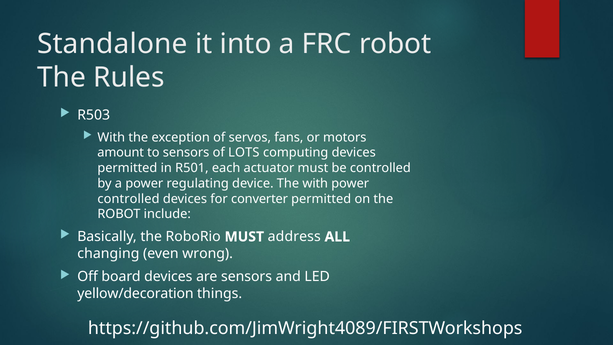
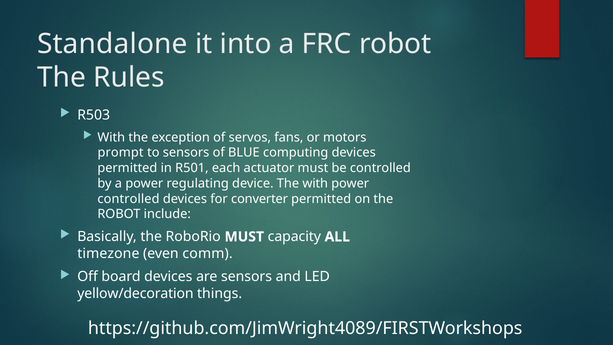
amount: amount -> prompt (121, 153)
LOTS: LOTS -> BLUE (244, 153)
address: address -> capacity (294, 237)
changing: changing -> timezone (108, 253)
wrong: wrong -> comm (208, 253)
